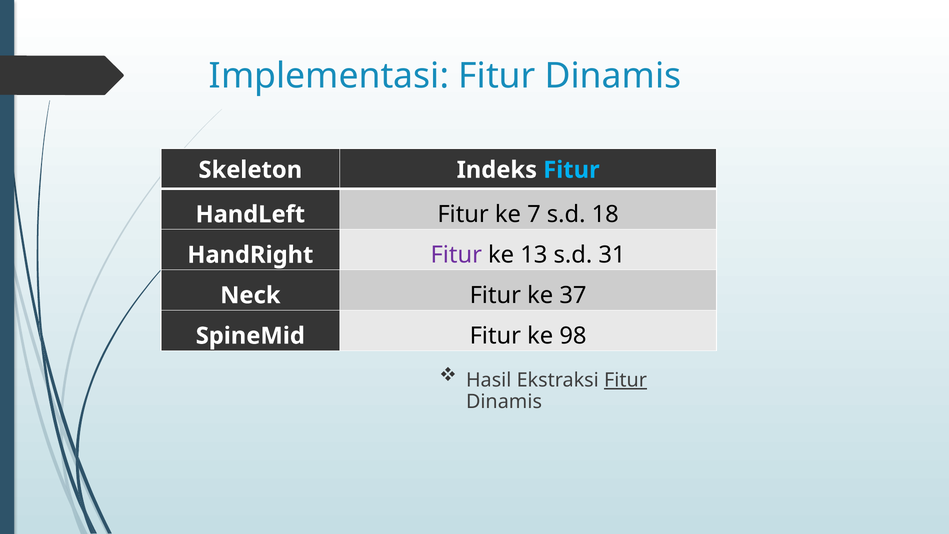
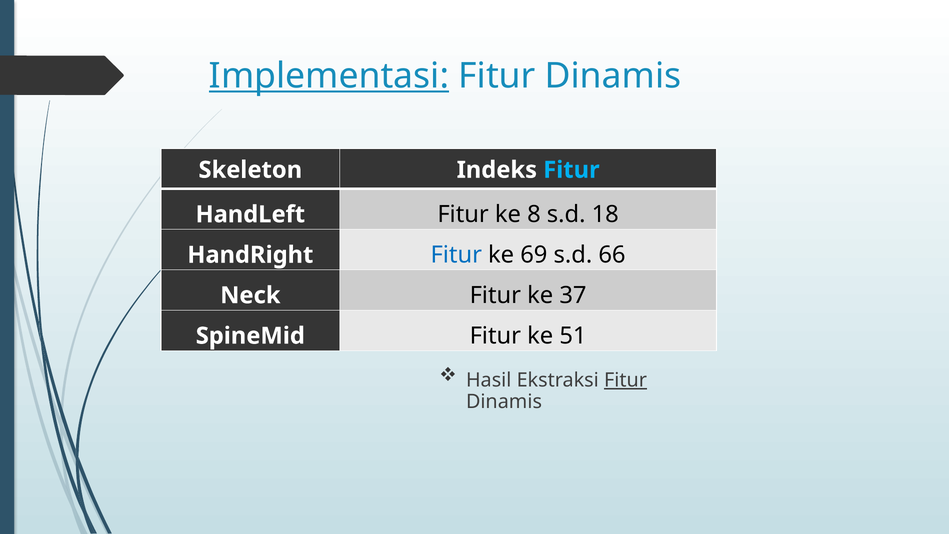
Implementasi underline: none -> present (329, 76)
7: 7 -> 8 (534, 214)
Fitur colour: purple -> blue (456, 255)
13: 13 -> 69 (534, 255)
31: 31 -> 66 (612, 255)
98: 98 -> 51 (573, 336)
